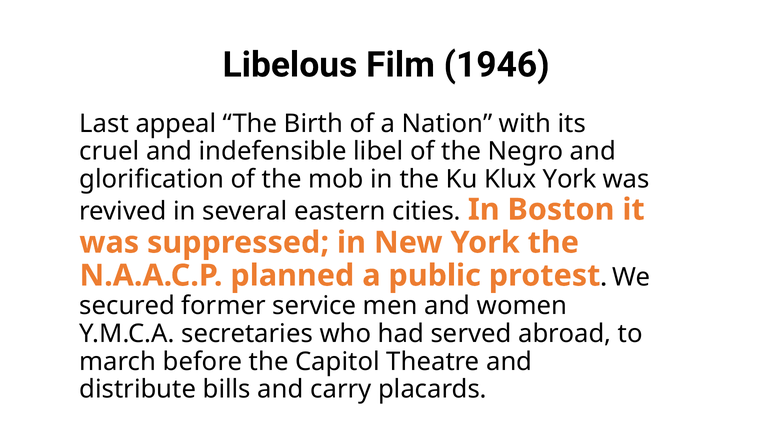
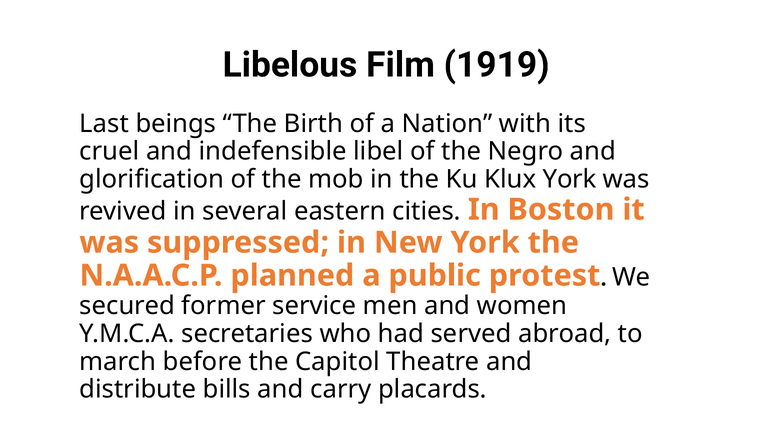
1946: 1946 -> 1919 (497, 65)
appeal: appeal -> beings (176, 124)
